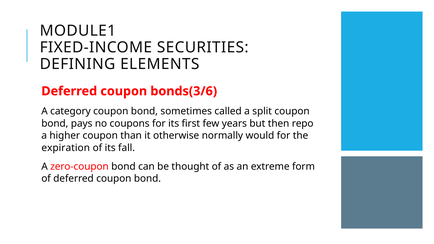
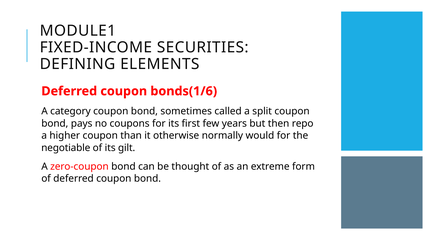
bonds(3/6: bonds(3/6 -> bonds(1/6 (184, 91)
expiration: expiration -> negotiable (66, 148)
fall: fall -> gilt (127, 148)
